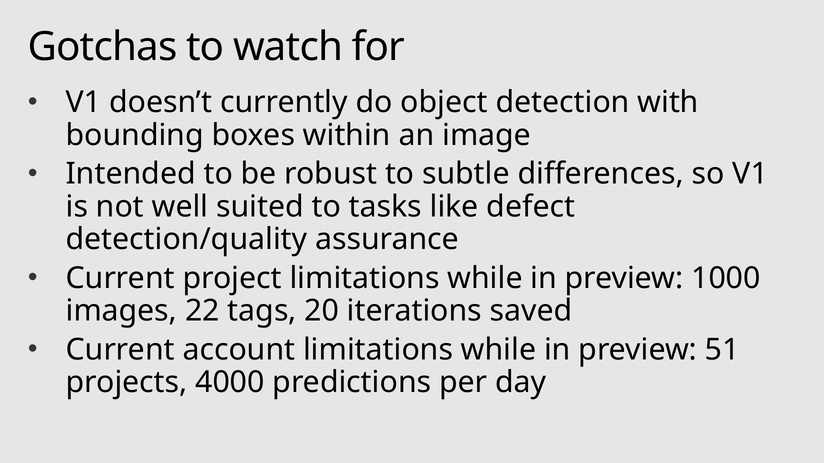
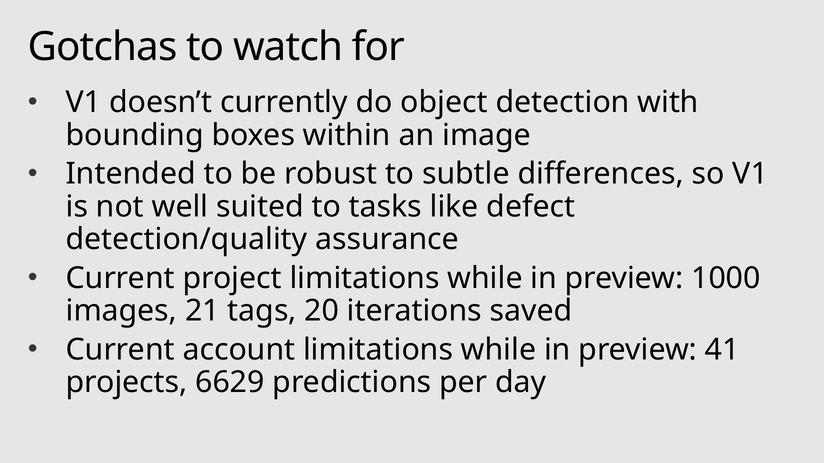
22: 22 -> 21 (202, 311)
51: 51 -> 41 (722, 350)
4000: 4000 -> 6629 (230, 383)
